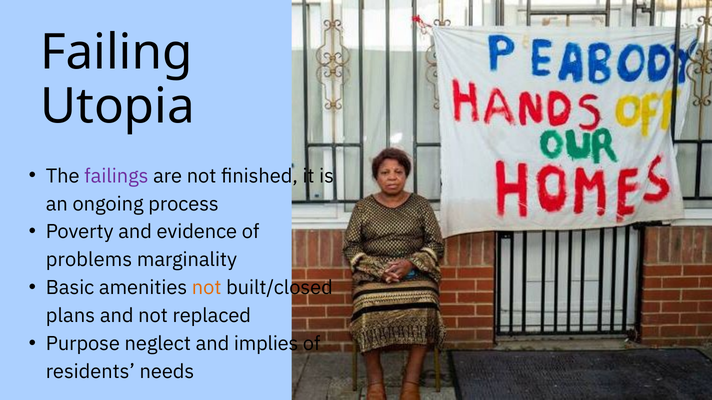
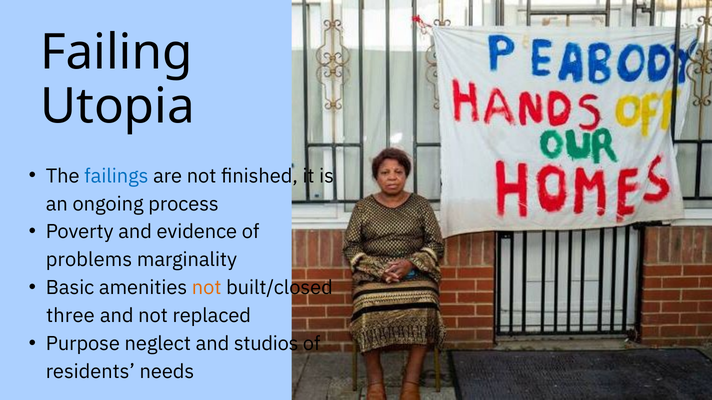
failings colour: purple -> blue (116, 176)
plans: plans -> three (70, 316)
implies: implies -> studios (266, 344)
